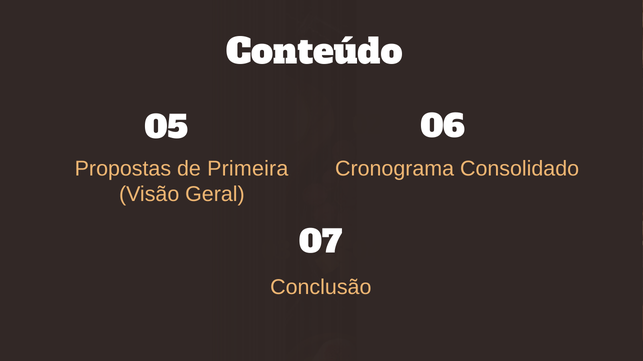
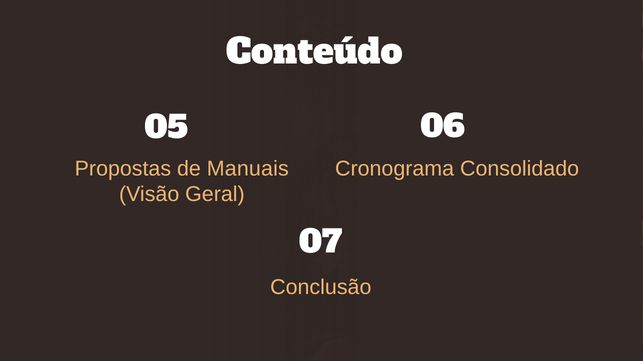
Primeira: Primeira -> Manuais (248, 169)
